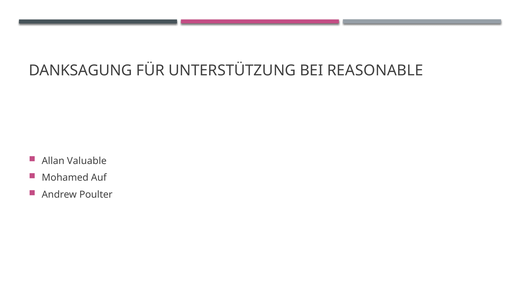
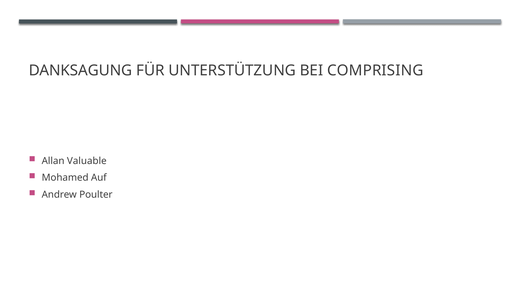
REASONABLE: REASONABLE -> COMPRISING (375, 71)
